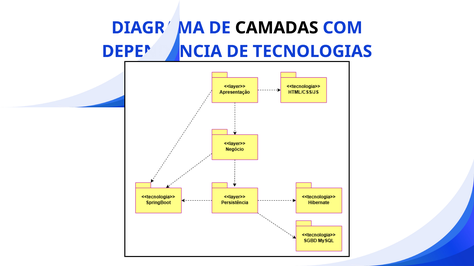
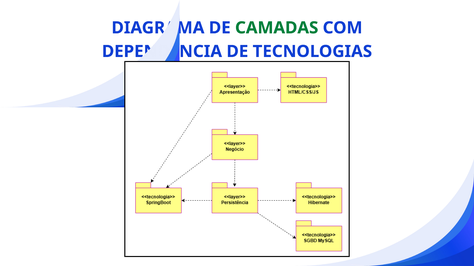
CAMADAS colour: black -> green (277, 28)
